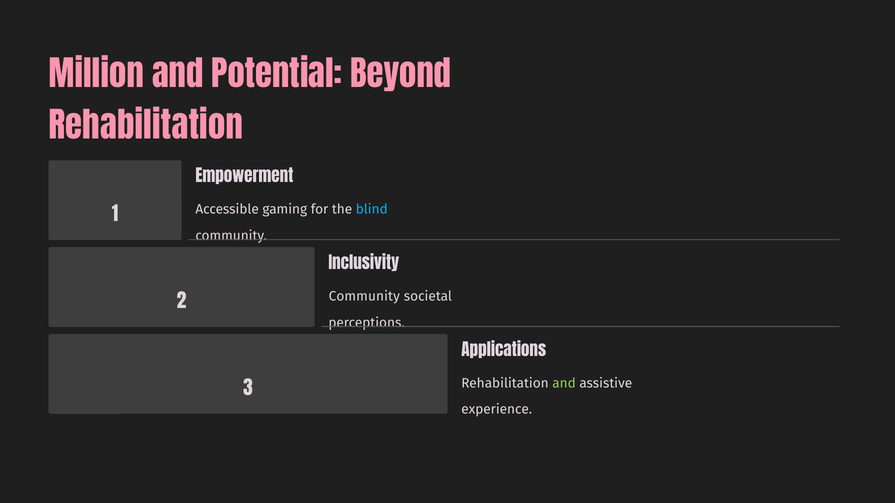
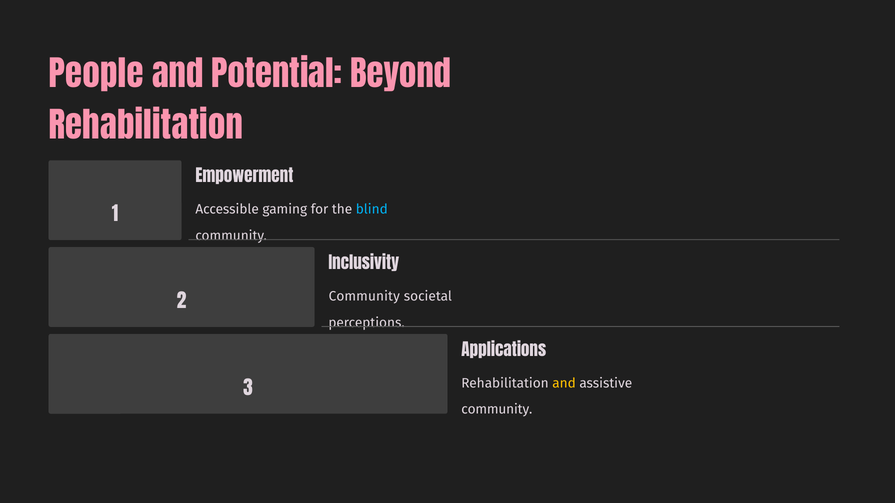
Million: Million -> People (96, 76)
and colour: light green -> yellow (564, 383)
experience: experience -> community (497, 410)
